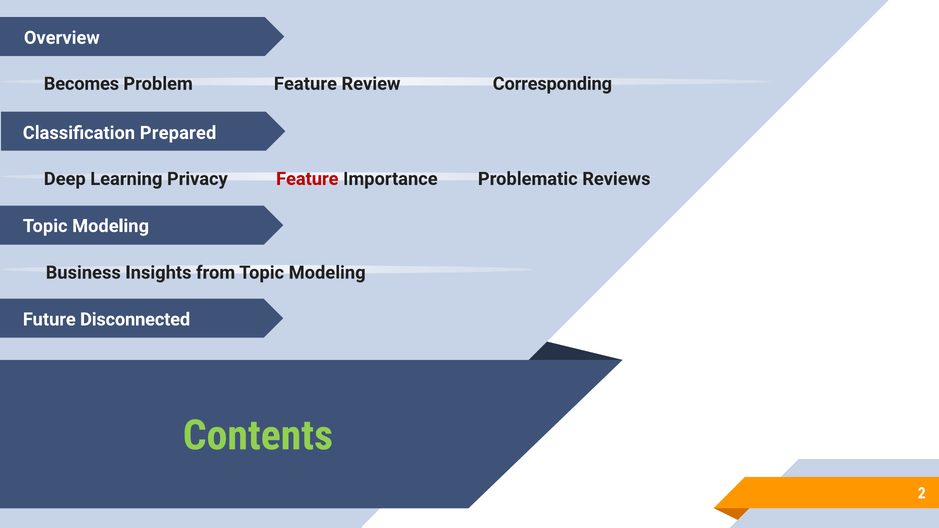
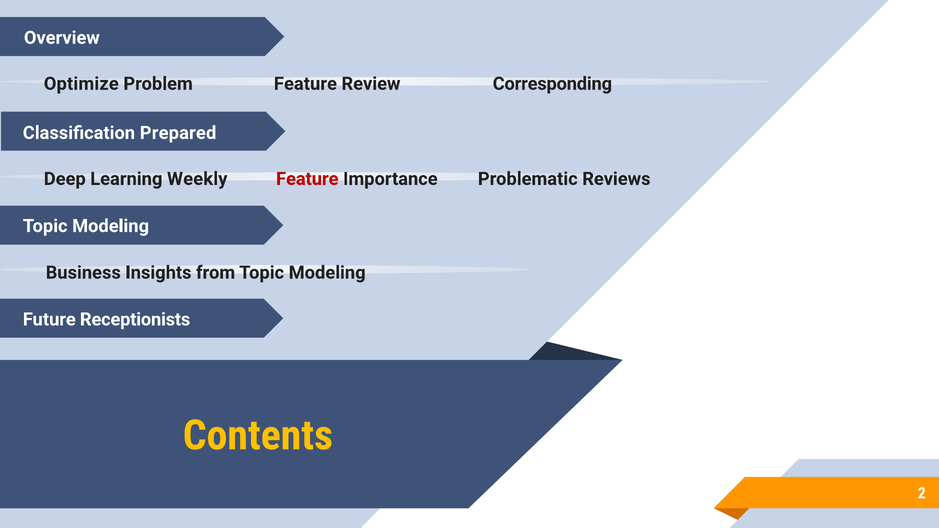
Becomes: Becomes -> Optimize (81, 84)
Privacy: Privacy -> Weekly (197, 179)
Disconnected: Disconnected -> Receptionists (135, 320)
Contents colour: light green -> yellow (258, 436)
